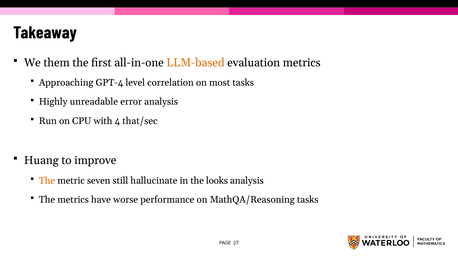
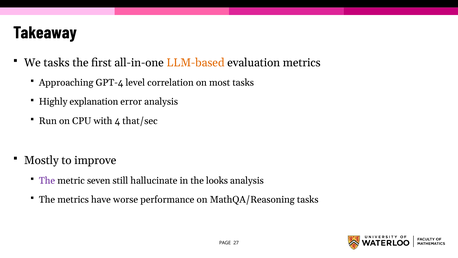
We them: them -> tasks (57, 62)
unreadable: unreadable -> explanation (94, 102)
Huang: Huang -> Mostly (41, 160)
The colour: orange -> purple (47, 180)
